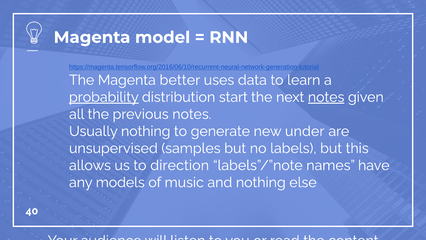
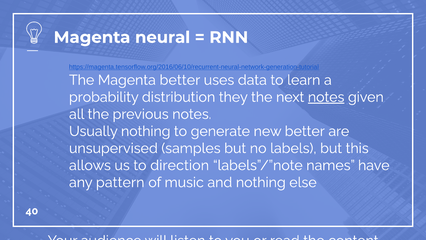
model: model -> neural (163, 37)
probability underline: present -> none (104, 97)
start: start -> they (233, 97)
new under: under -> better (305, 131)
models: models -> pattern (120, 182)
